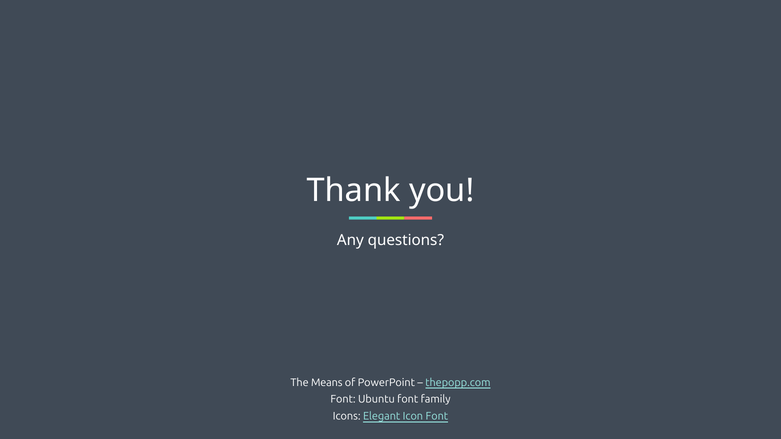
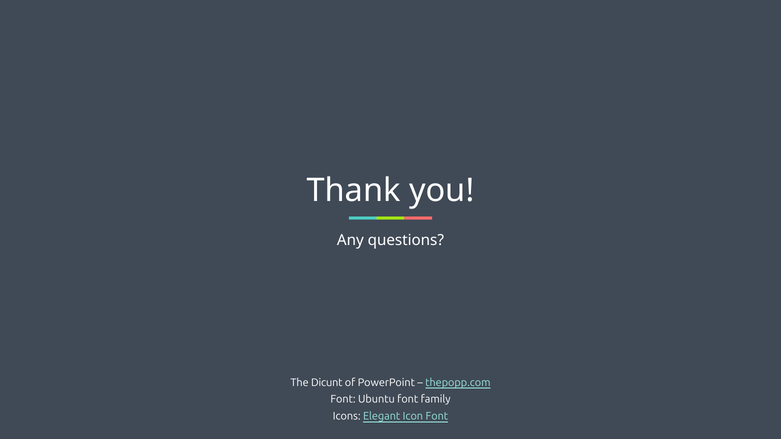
Means: Means -> Dicunt (327, 383)
